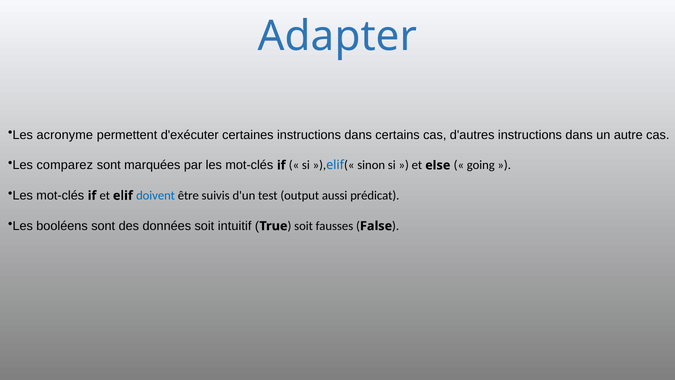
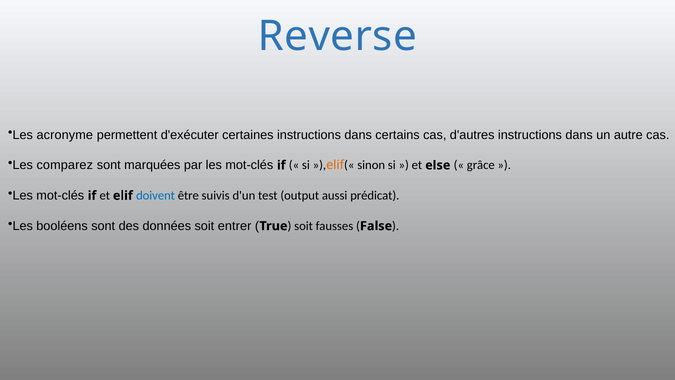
Adapter: Adapter -> Reverse (337, 36)
elif colour: blue -> orange (335, 165)
going: going -> grâce (481, 165)
intuitif: intuitif -> entrer (235, 226)
